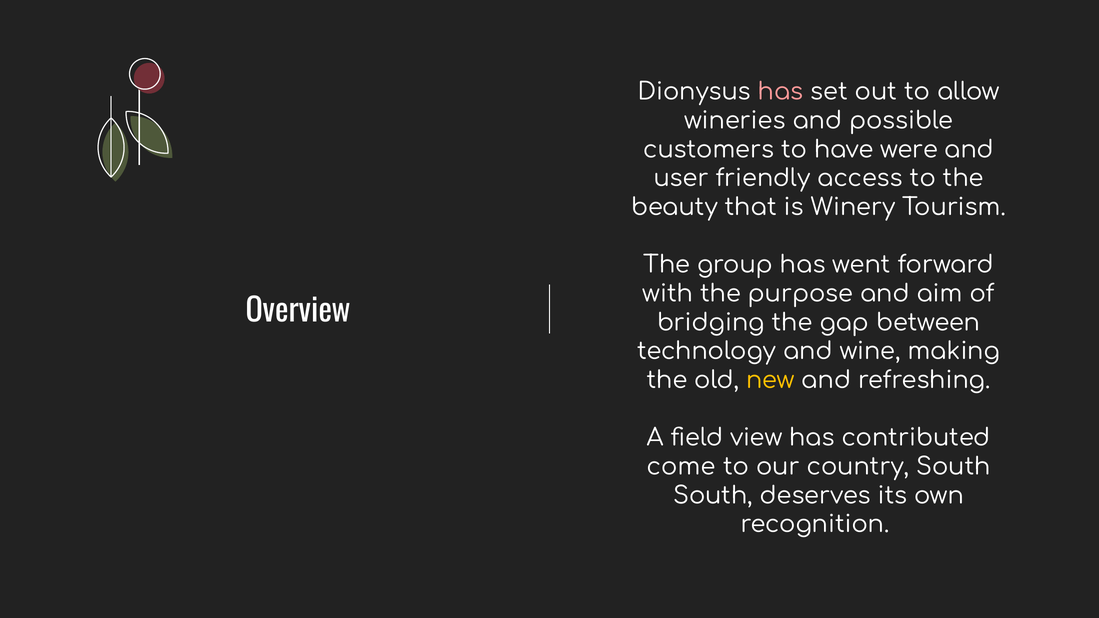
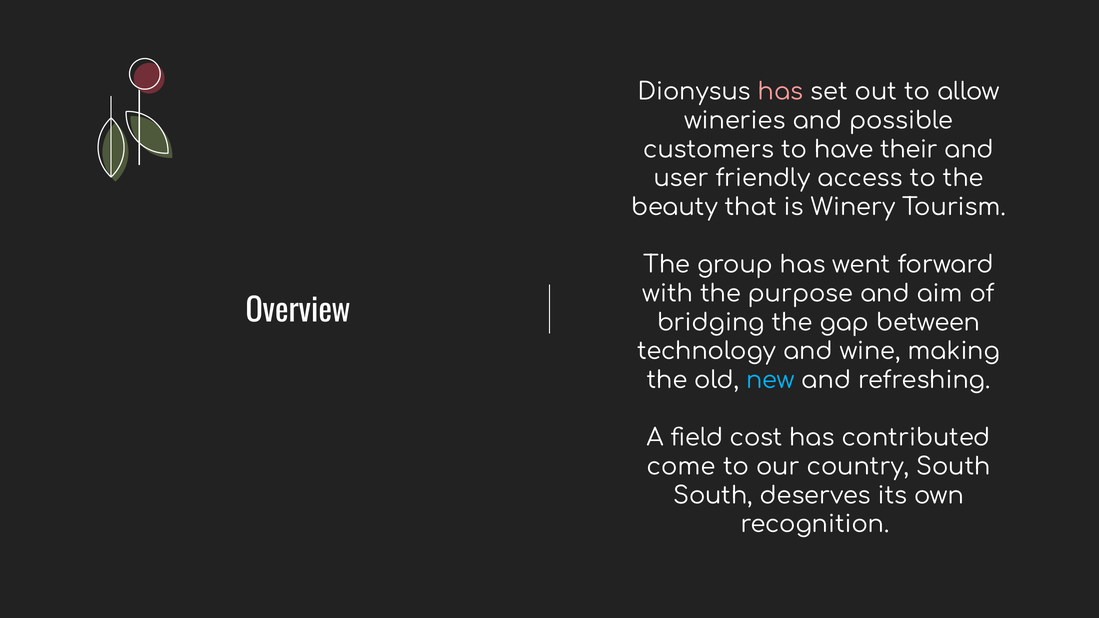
were: were -> their (909, 150)
new colour: yellow -> light blue (770, 380)
view: view -> cost (756, 438)
